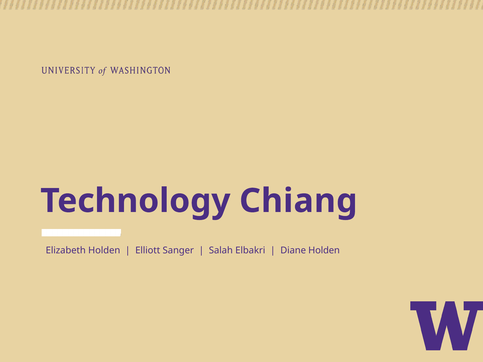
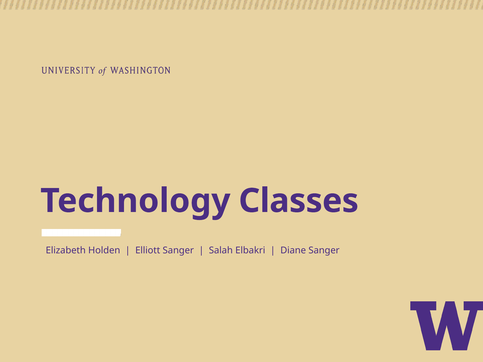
Chiang: Chiang -> Classes (299, 201)
Diane Holden: Holden -> Sanger (324, 250)
